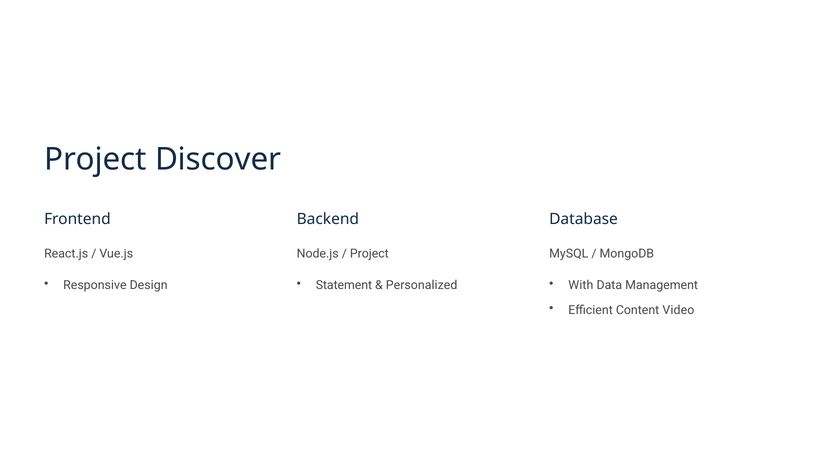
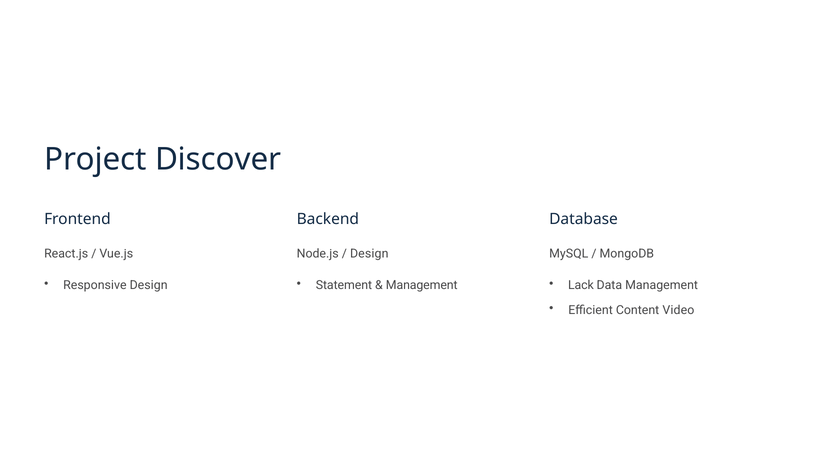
Project: Project -> Design (369, 254)
Personalized: Personalized -> Management (422, 285)
With: With -> Lack (581, 285)
